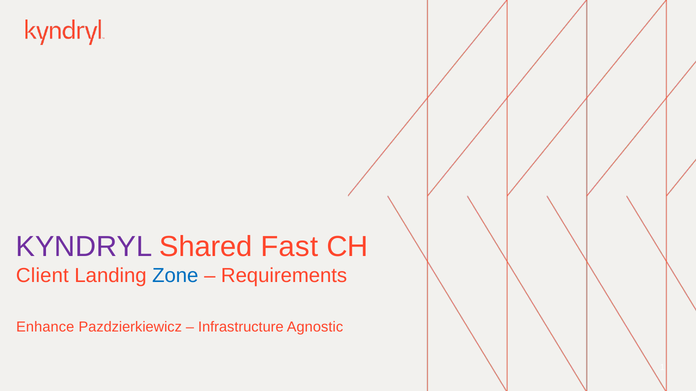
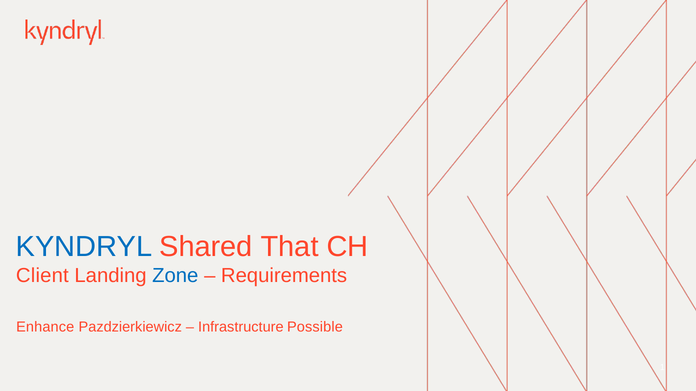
KYNDRYL colour: purple -> blue (84, 247)
Fast: Fast -> That (290, 247)
Agnostic: Agnostic -> Possible (315, 328)
